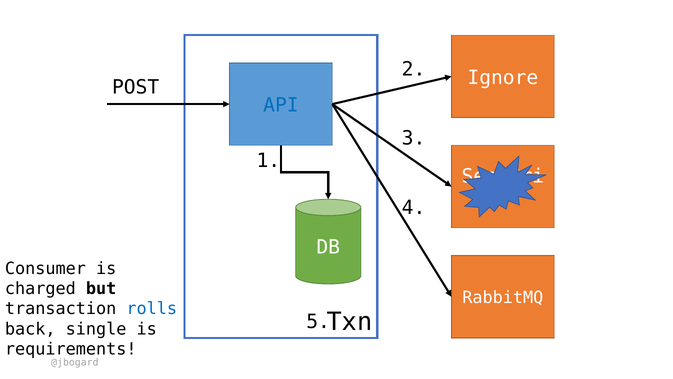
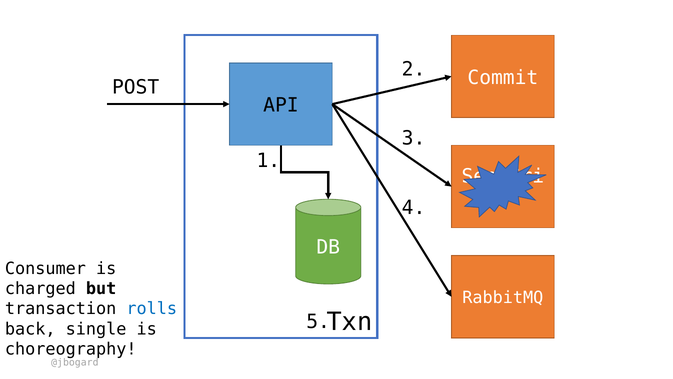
Ignore: Ignore -> Commit (503, 78)
API colour: blue -> black (281, 105)
requirements: requirements -> choreography (71, 349)
